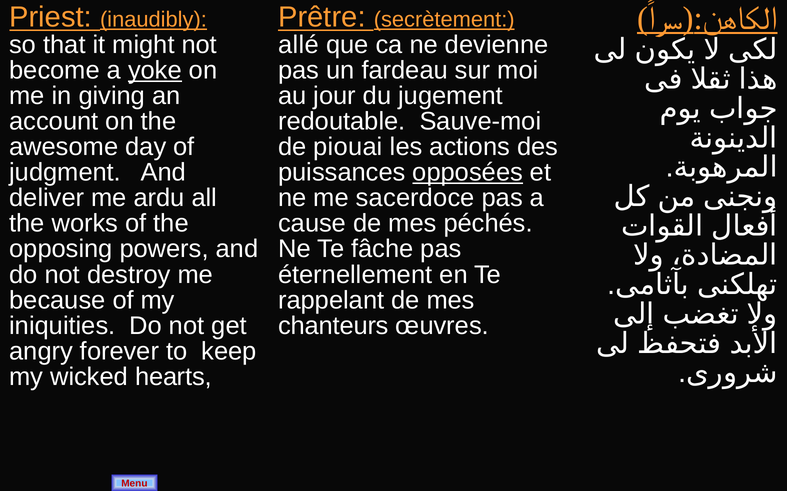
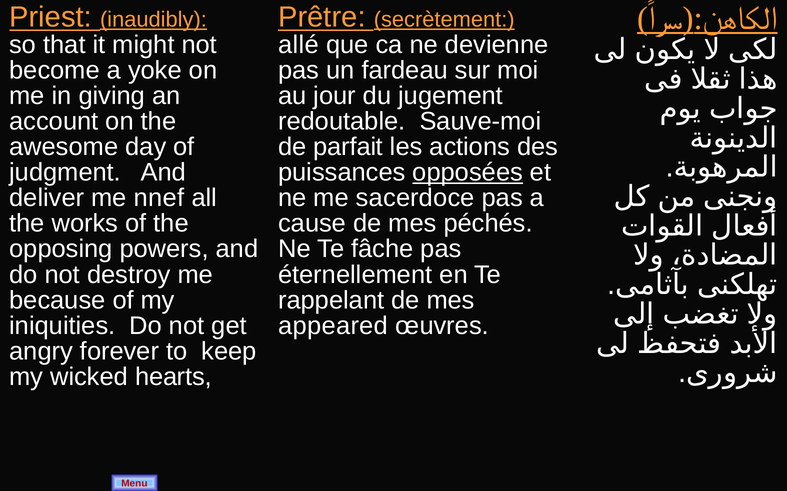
yoke underline: present -> none (155, 70)
piouai: piouai -> parfait (348, 147)
ardu: ardu -> nnef (159, 198)
chanteurs: chanteurs -> appeared (333, 326)
